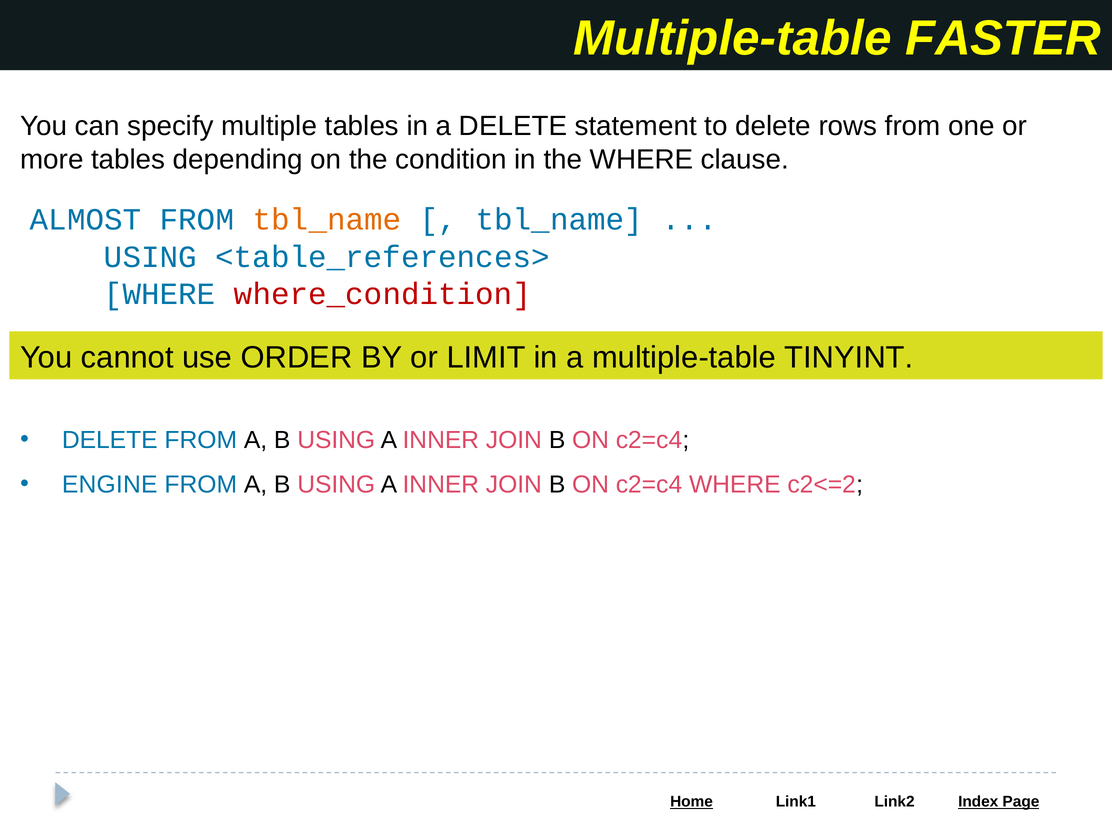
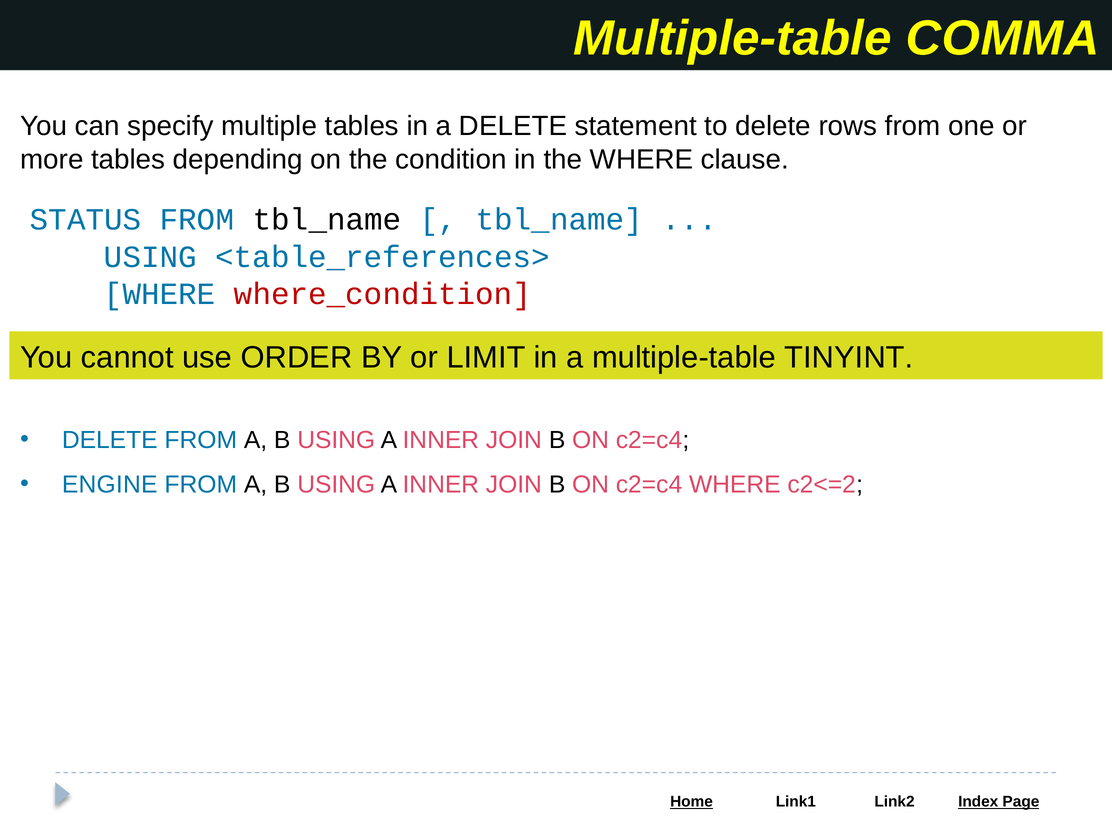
FASTER: FASTER -> COMMA (1003, 39)
ALMOST: ALMOST -> STATUS (86, 220)
tbl_name colour: orange -> black (327, 220)
